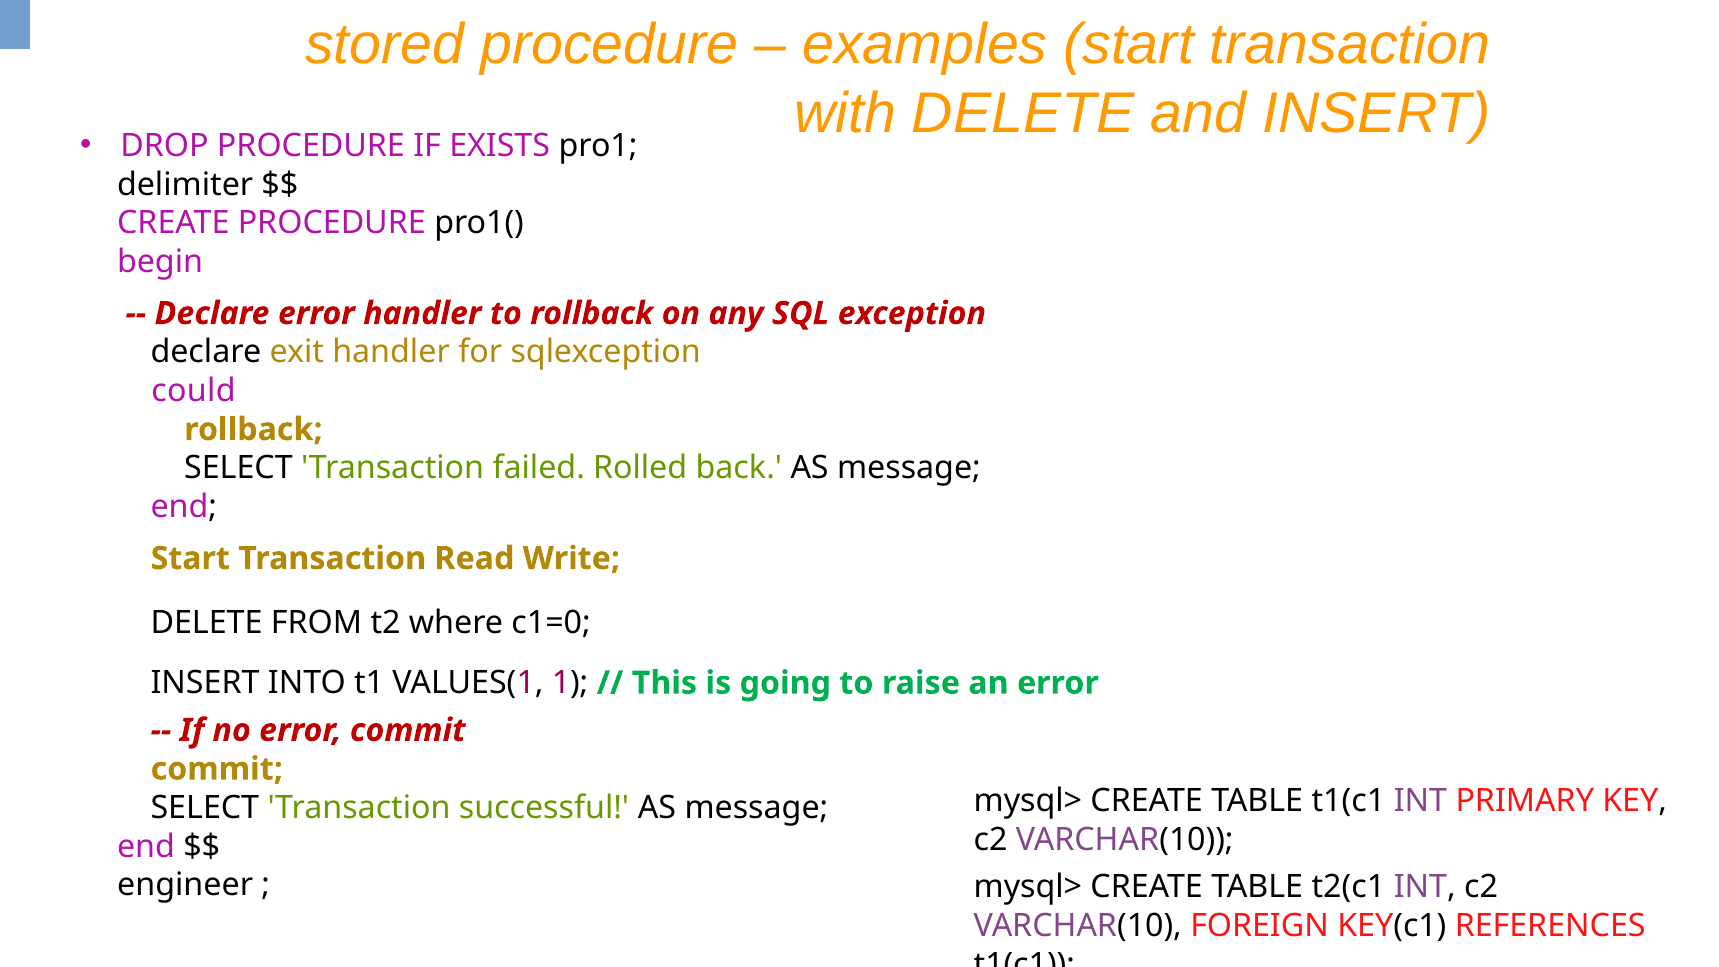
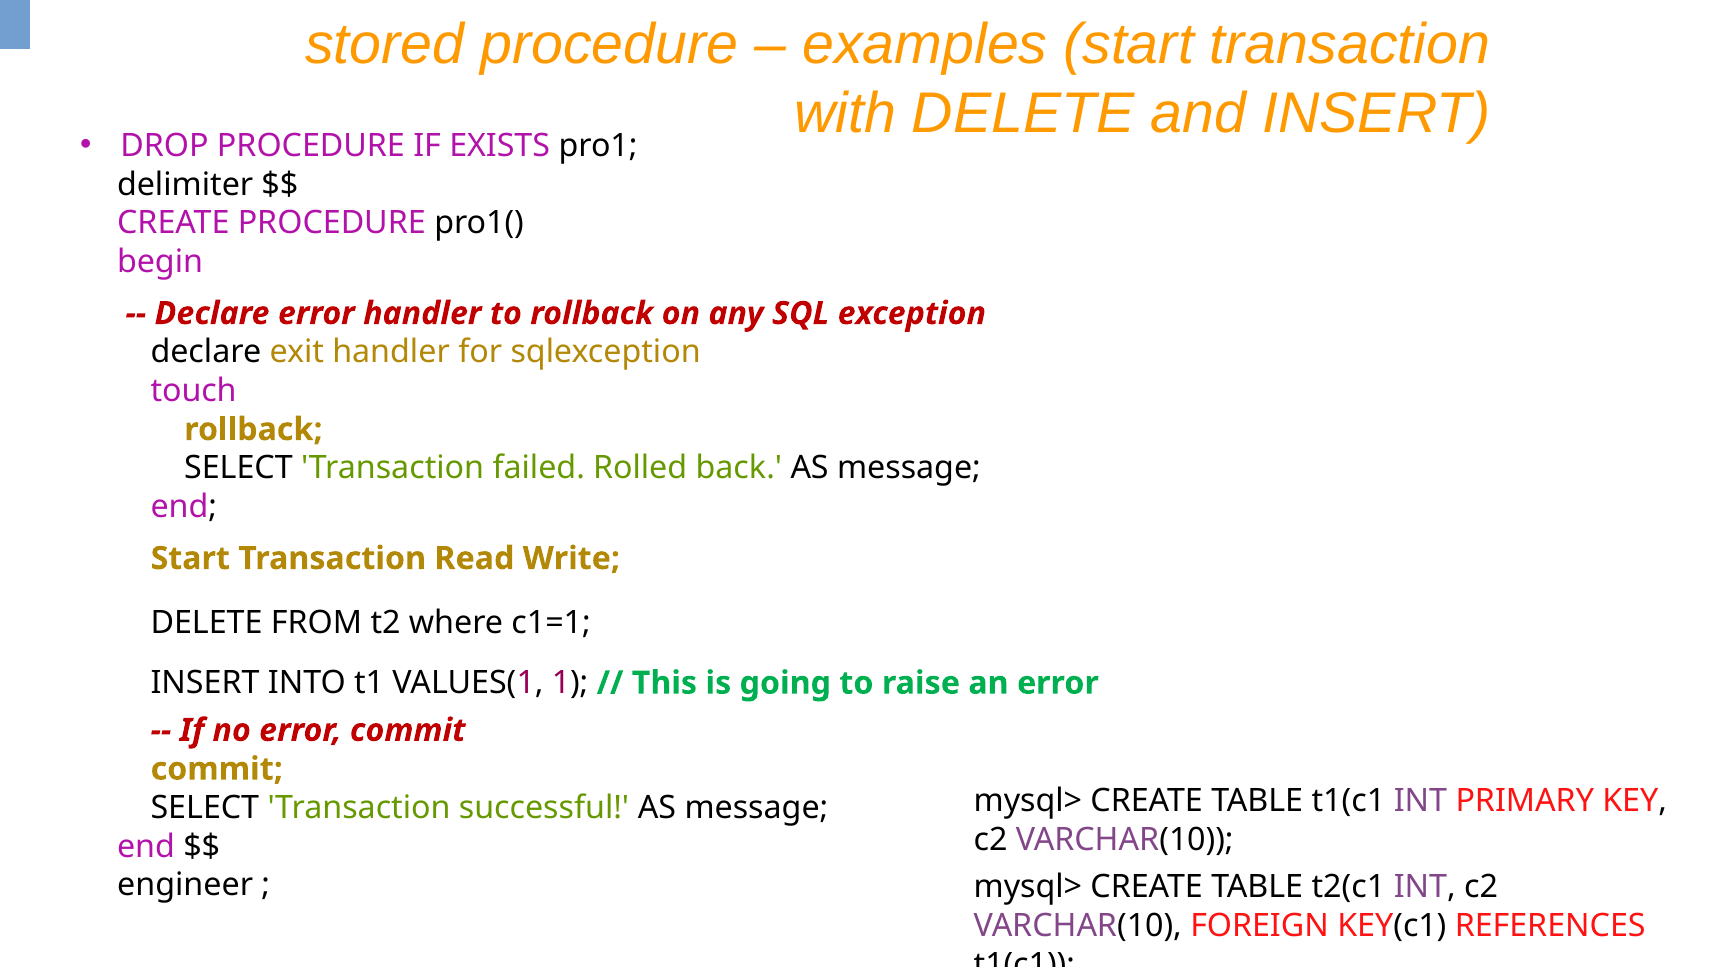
could: could -> touch (194, 391)
c1=0: c1=0 -> c1=1 (551, 623)
